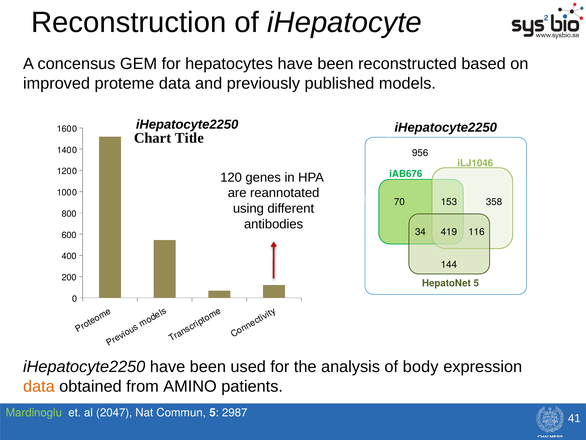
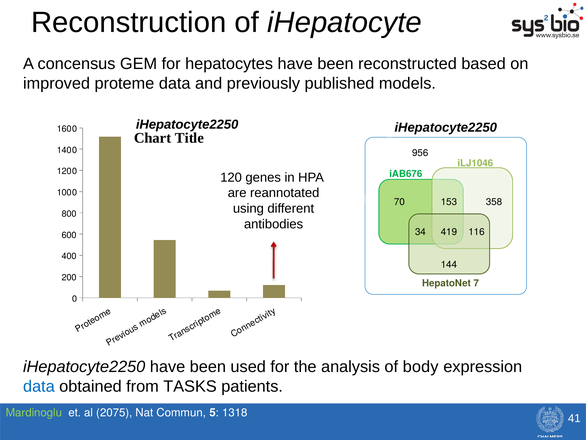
HepatoNet 5: 5 -> 7 (476, 283)
data colour: orange -> blue (39, 386)
AMINO: AMINO -> TASKS (190, 386)
2047: 2047 -> 2075 (114, 412)
2987: 2987 -> 1318 (235, 412)
